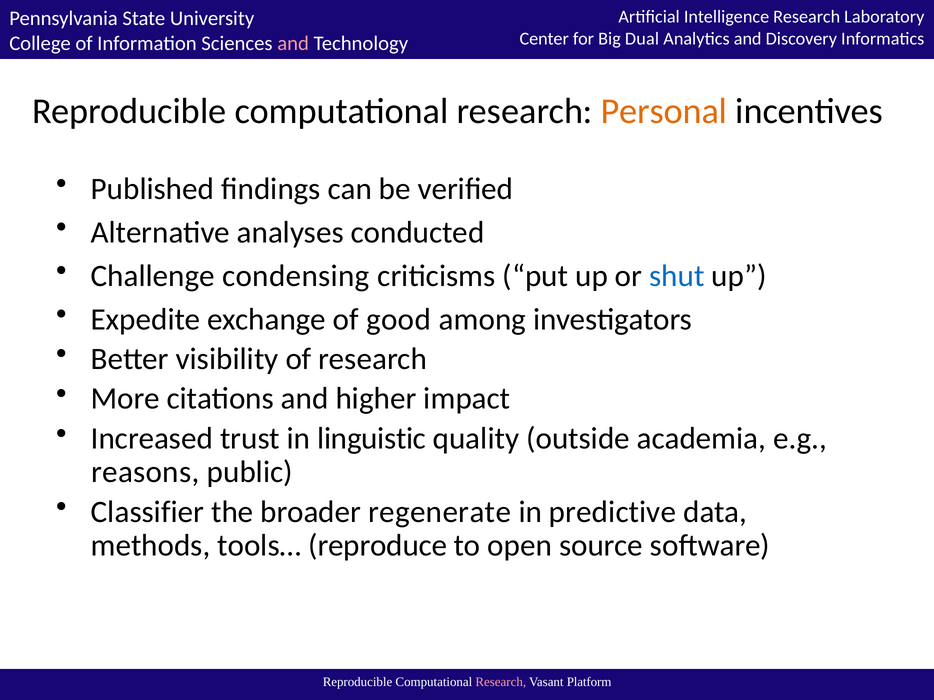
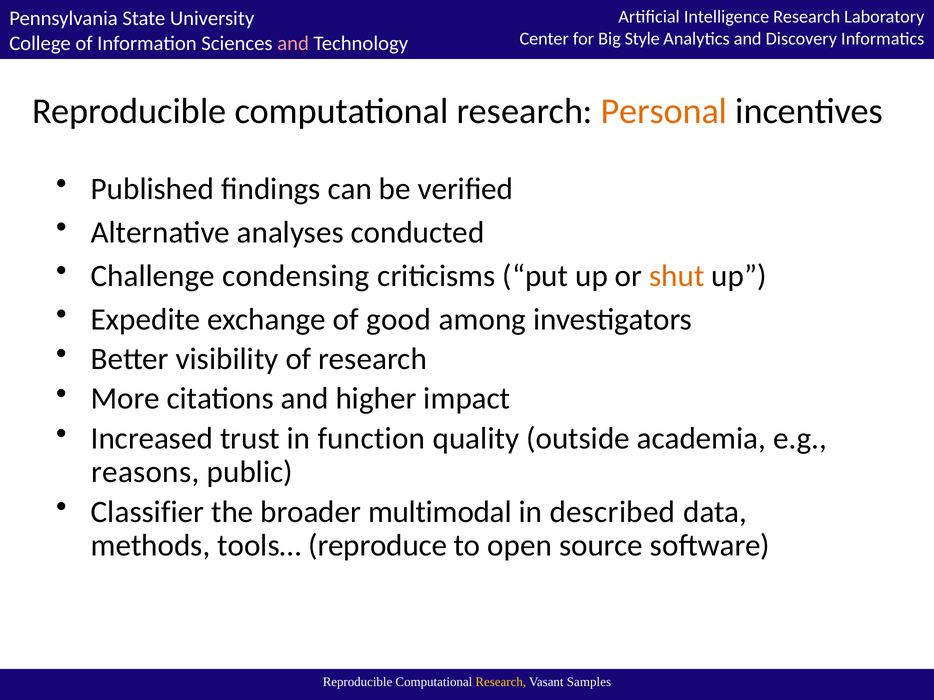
Dual: Dual -> Style (642, 39)
shut colour: blue -> orange (677, 276)
linguistic: linguistic -> function (371, 439)
regenerate: regenerate -> multimodal (440, 512)
predictive: predictive -> described (612, 512)
Research colour: pink -> yellow (501, 683)
Platform: Platform -> Samples (589, 683)
